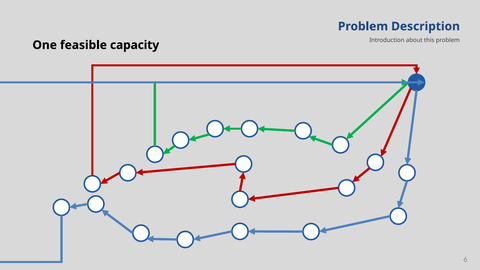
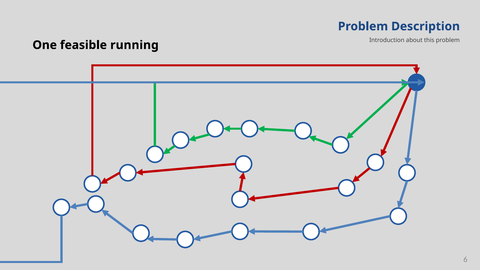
capacity: capacity -> running (134, 45)
